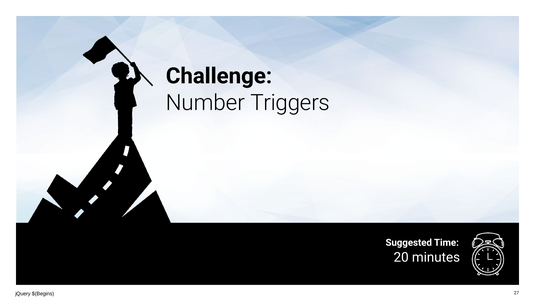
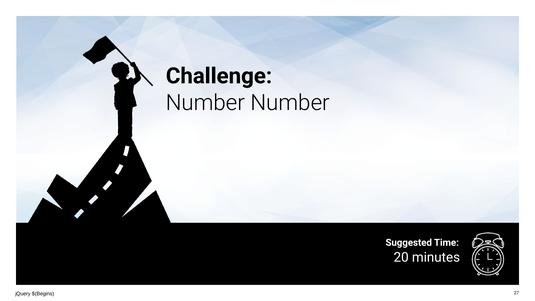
Number Triggers: Triggers -> Number (290, 103)
